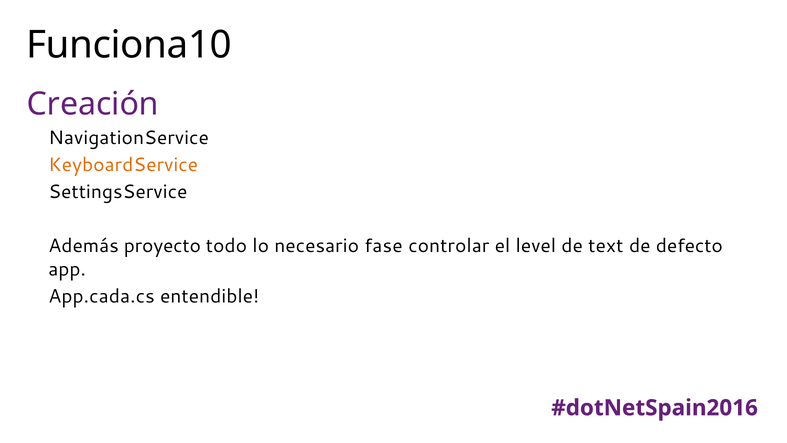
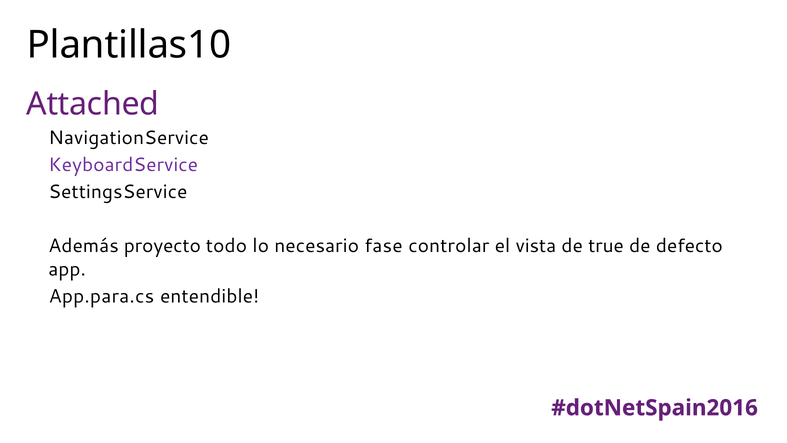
Funciona10: Funciona10 -> Plantillas10 (129, 45)
Creación: Creación -> Attached (93, 104)
KeyboardService colour: orange -> purple (123, 165)
level: level -> vista (536, 246)
text: text -> true (606, 246)
App.cada.cs: App.cada.cs -> App.para.cs (101, 296)
